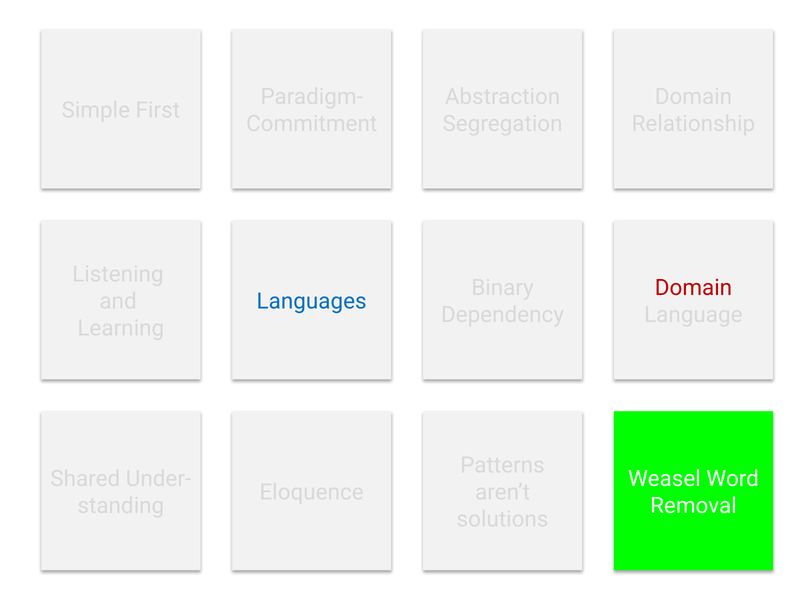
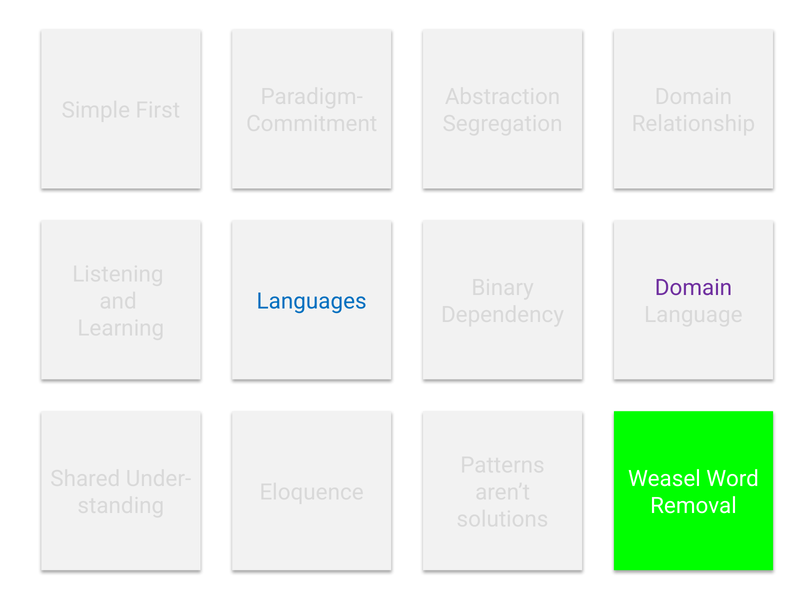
Domain colour: red -> purple (694, 288)
